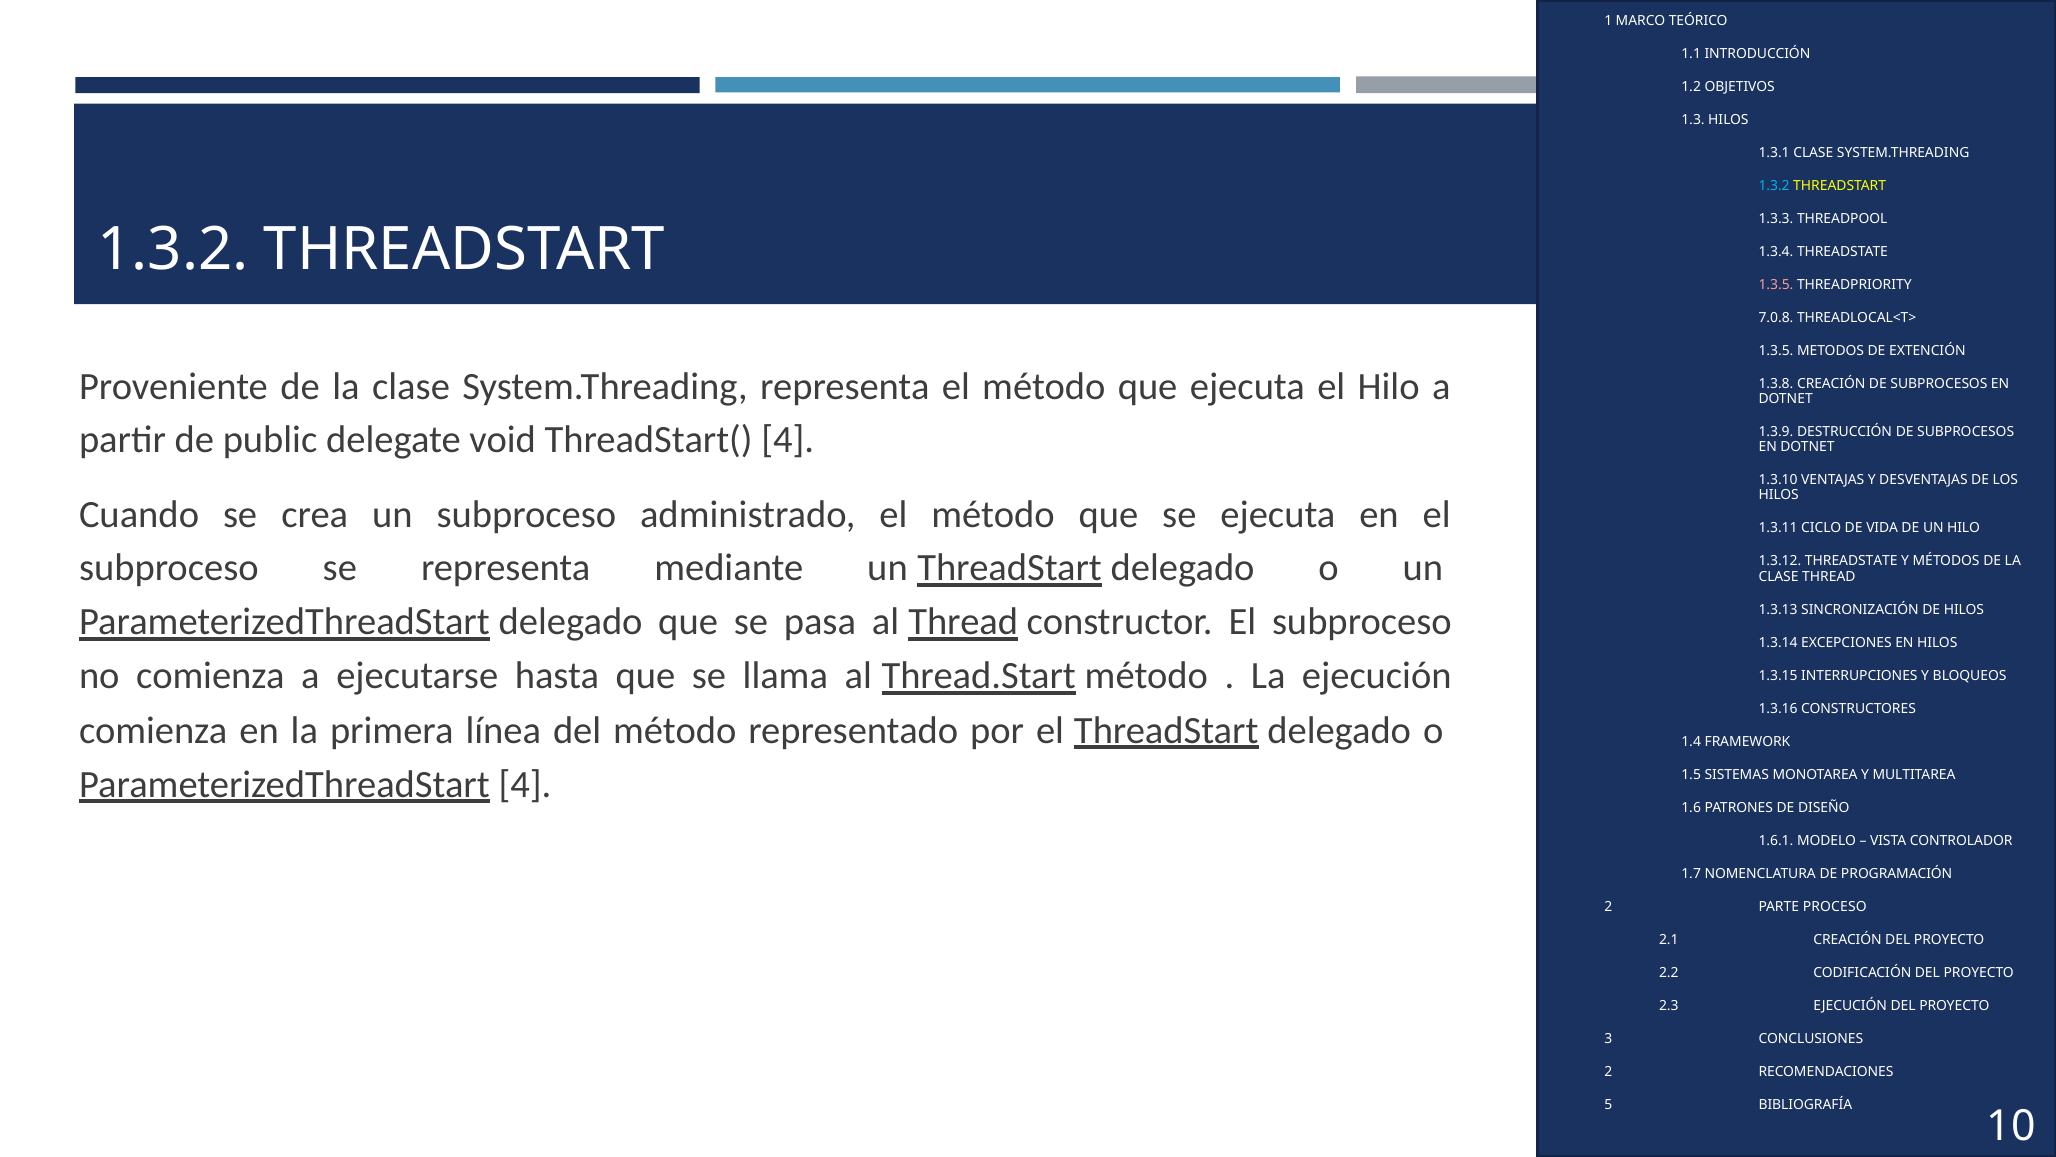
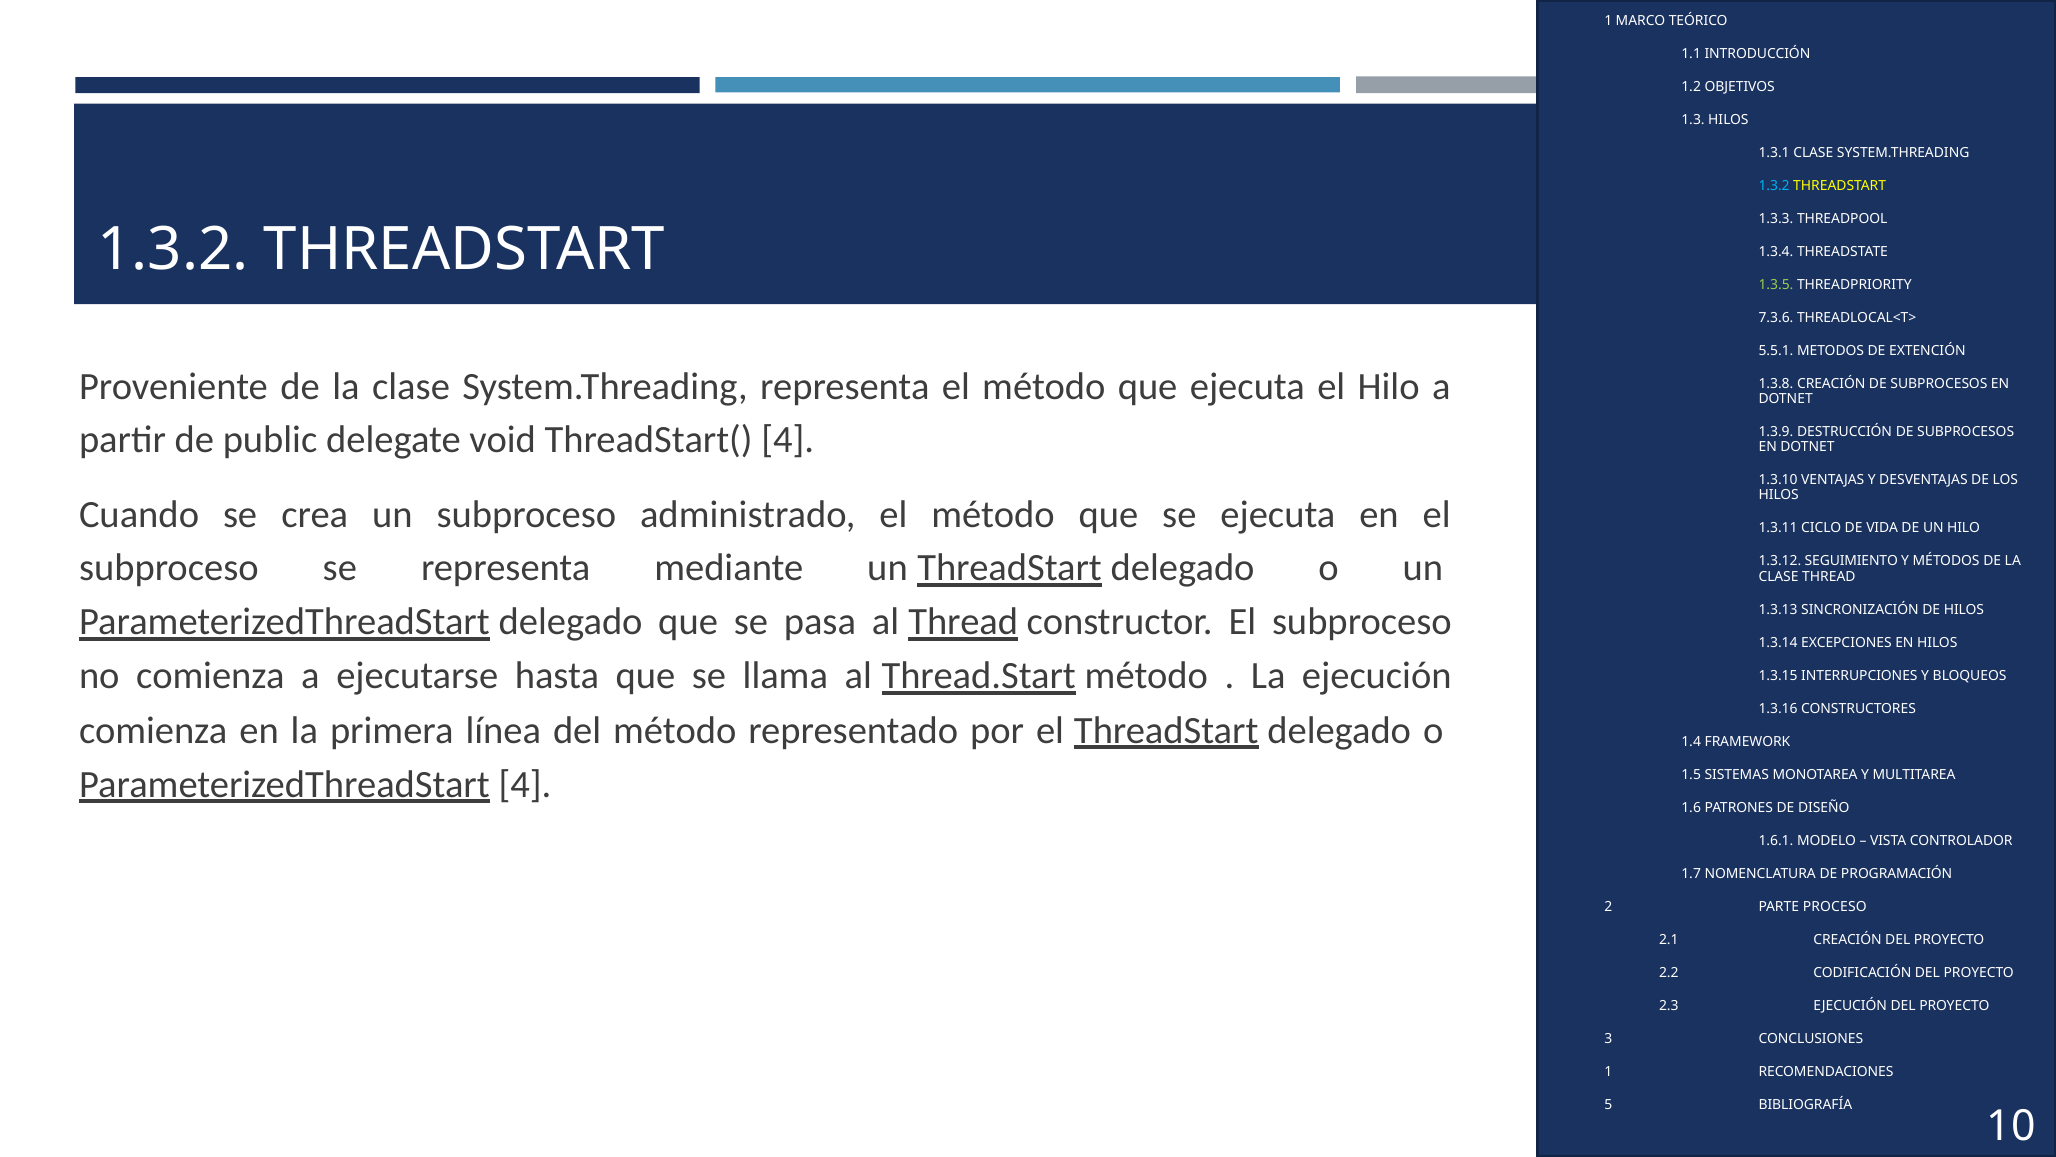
1.3.5 colour: pink -> light green (1776, 285)
7.0.8: 7.0.8 -> 7.3.6 (1776, 318)
1.3.5: 1.3.5 -> 5.5.1 (1776, 351)
1.3.12 THREADSTATE: THREADSTATE -> SEGUIMIENTO (1851, 561)
2: 2 -> 1 (1608, 1072)
